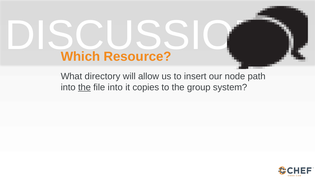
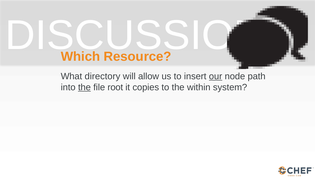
our underline: none -> present (216, 76)
file into: into -> root (115, 87)
group: group -> within (199, 87)
